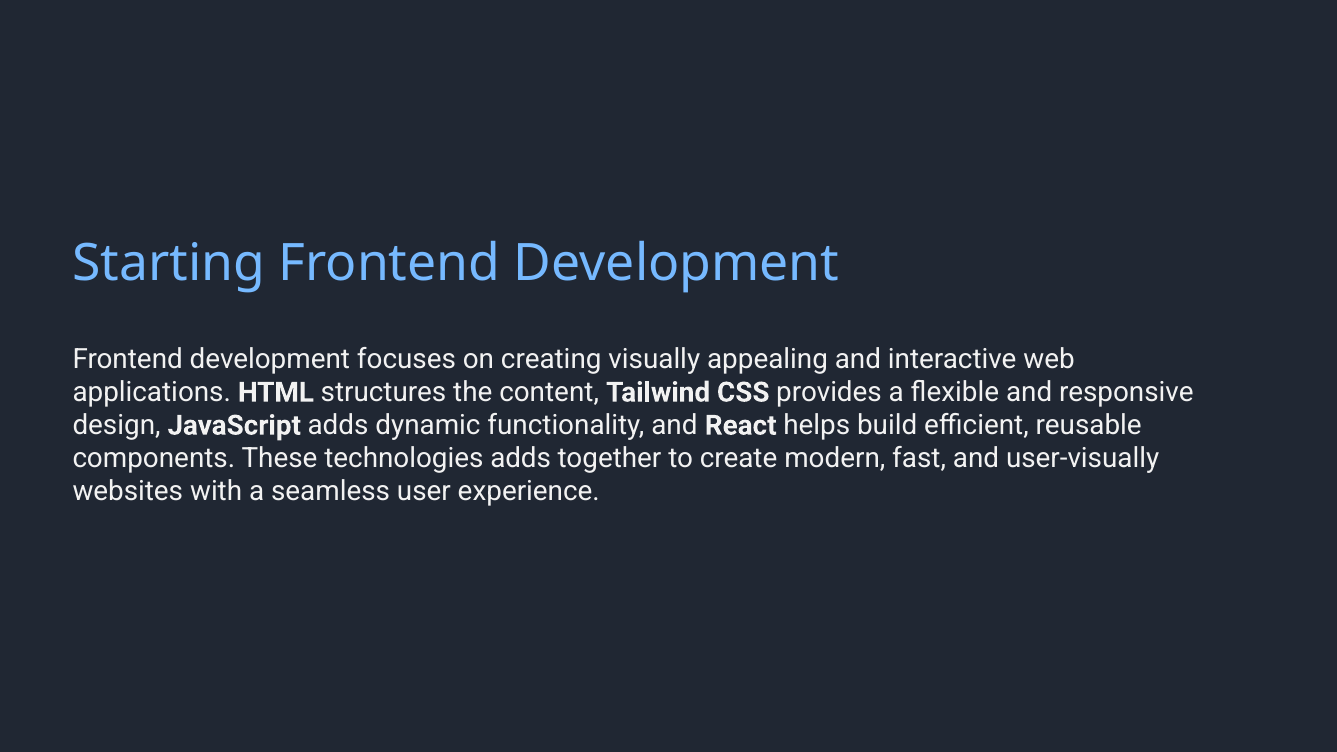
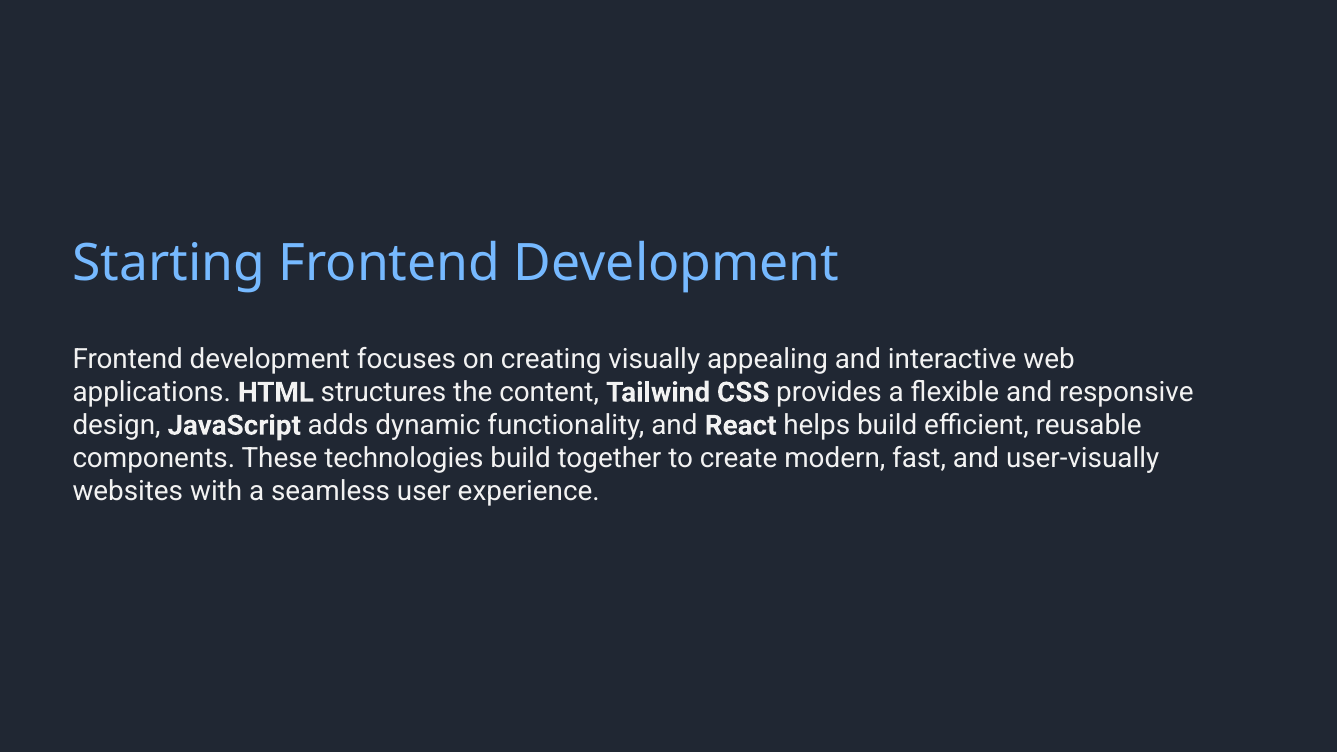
technologies adds: adds -> build (521, 459)
